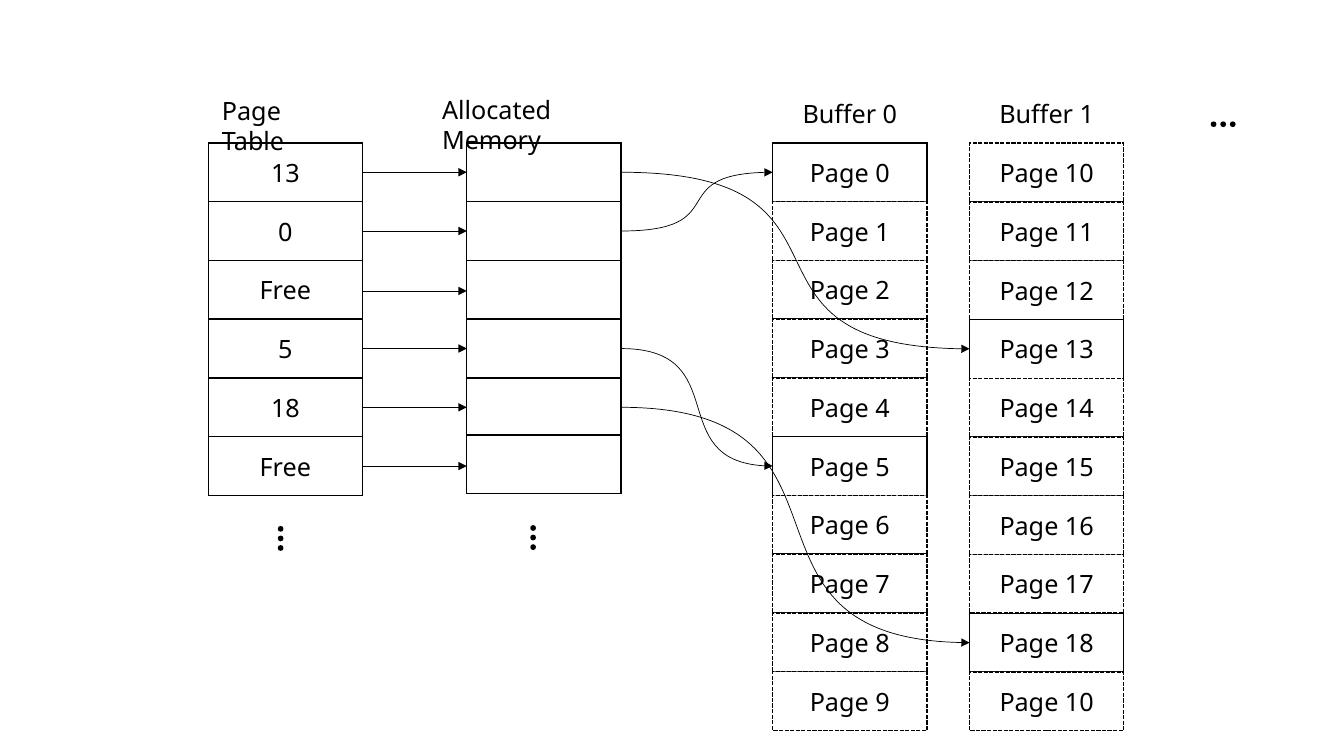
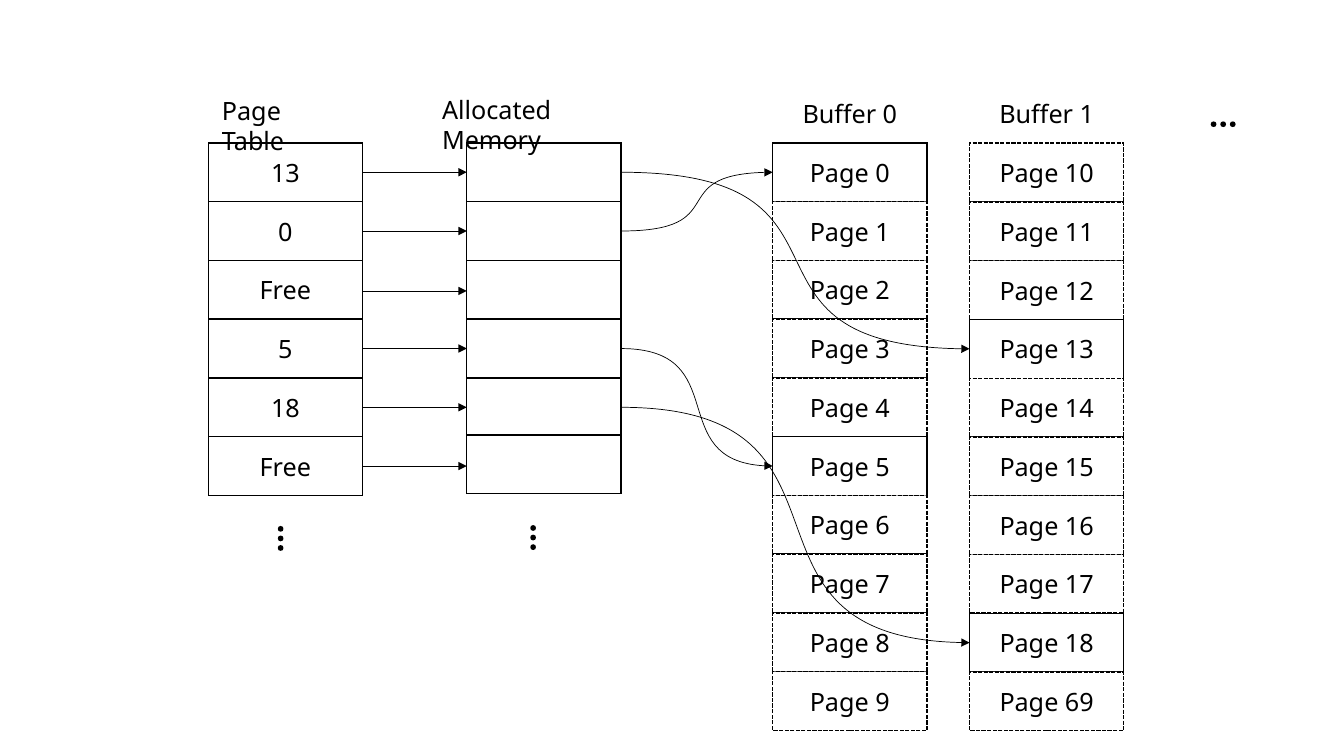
10: 10 -> 69 (1079, 703)
